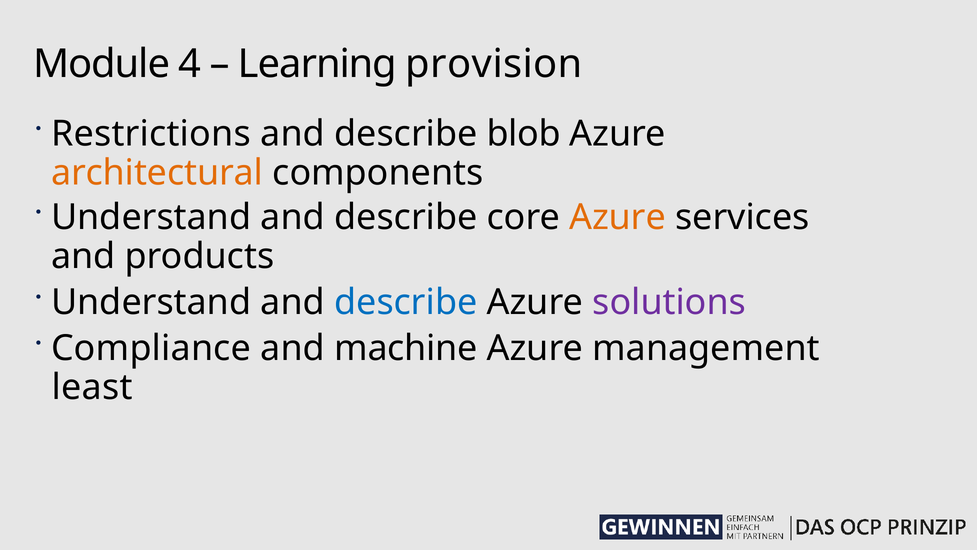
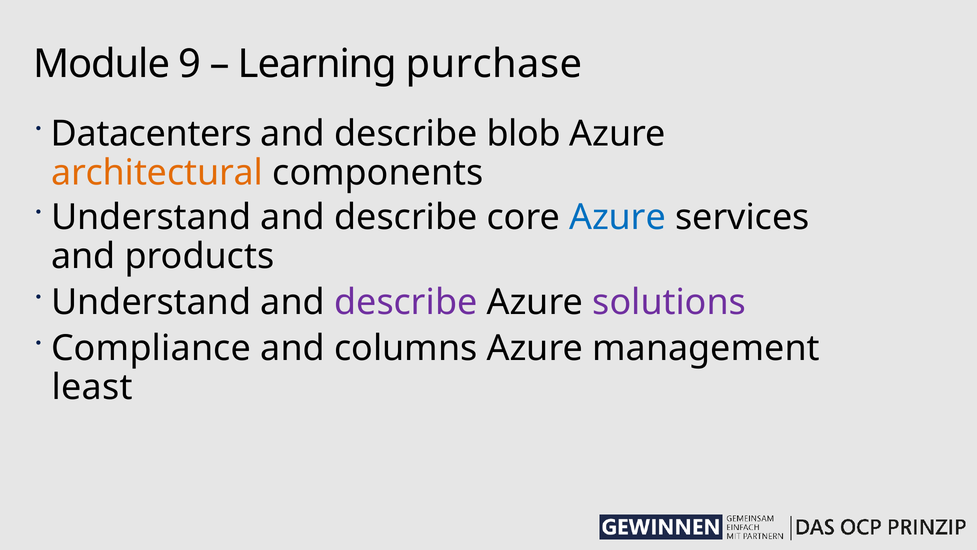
4: 4 -> 9 (190, 64)
provision: provision -> purchase (494, 64)
Restrictions: Restrictions -> Datacenters (151, 134)
Azure colour: orange -> blue (618, 217)
describe colour: blue -> purple (406, 302)
machine: machine -> columns (406, 348)
